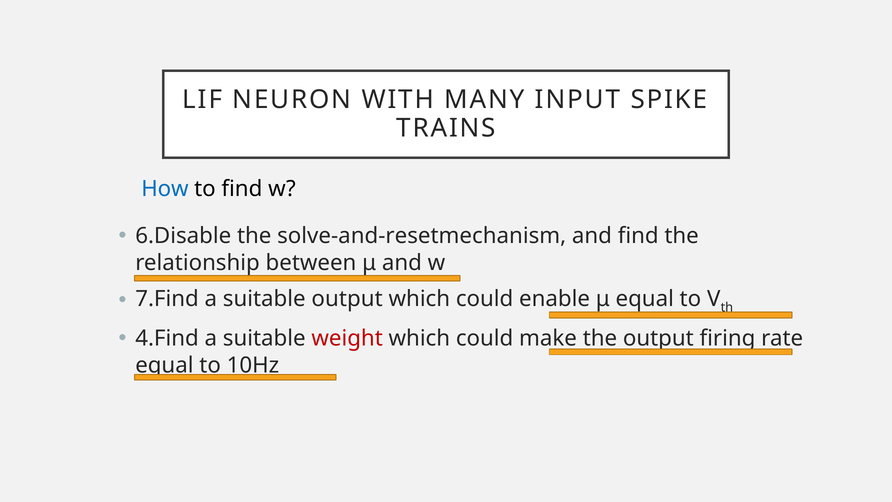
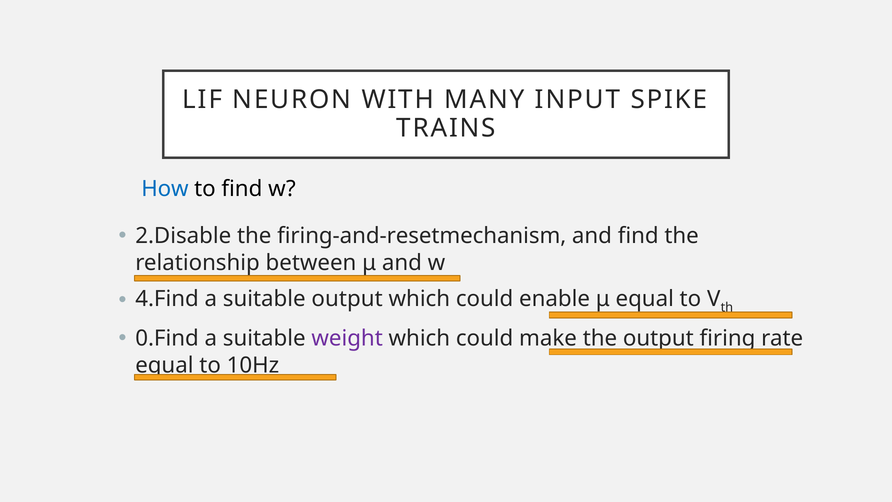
6.Disable: 6.Disable -> 2.Disable (183, 236)
solve-and-resetmechanism: solve-and-resetmechanism -> firing-and-resetmechanism (422, 236)
7.Find: 7.Find -> 4.Find (167, 299)
4.Find: 4.Find -> 0.Find (167, 338)
weight colour: red -> purple (347, 338)
